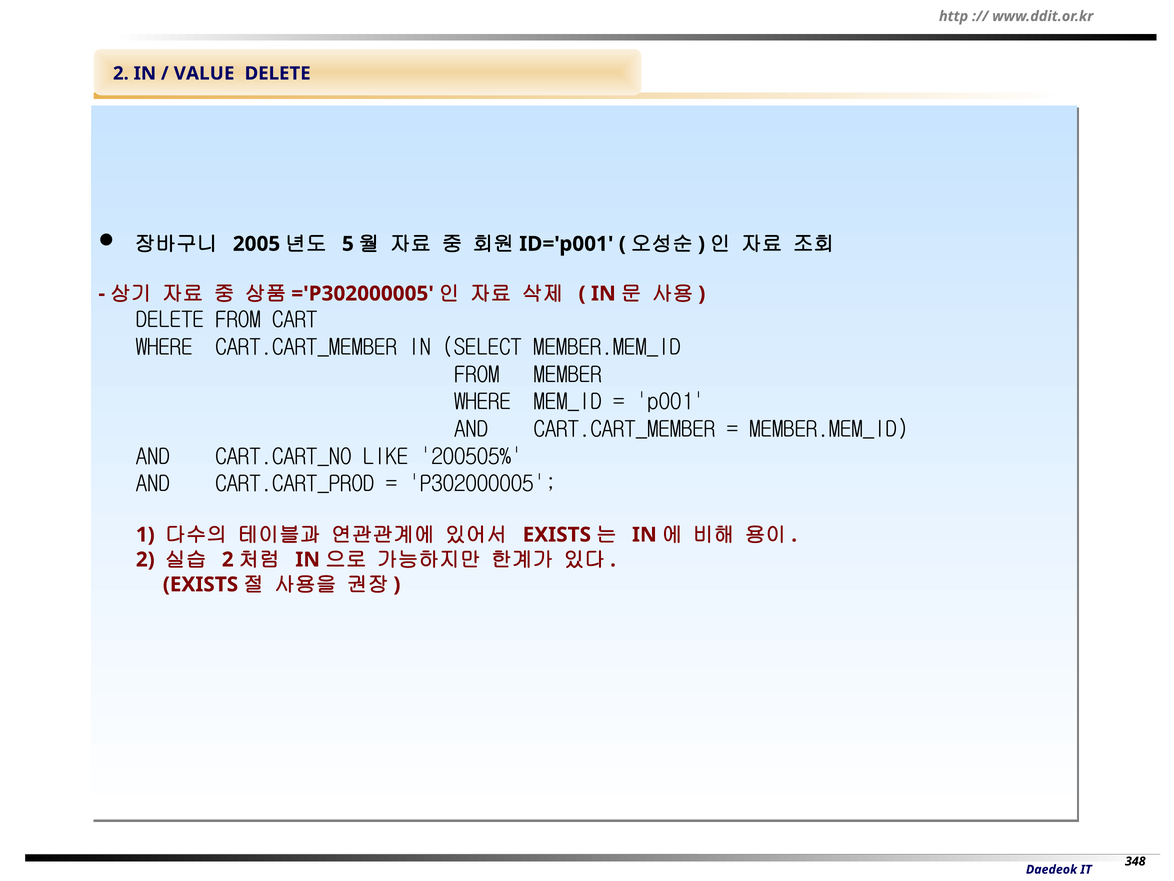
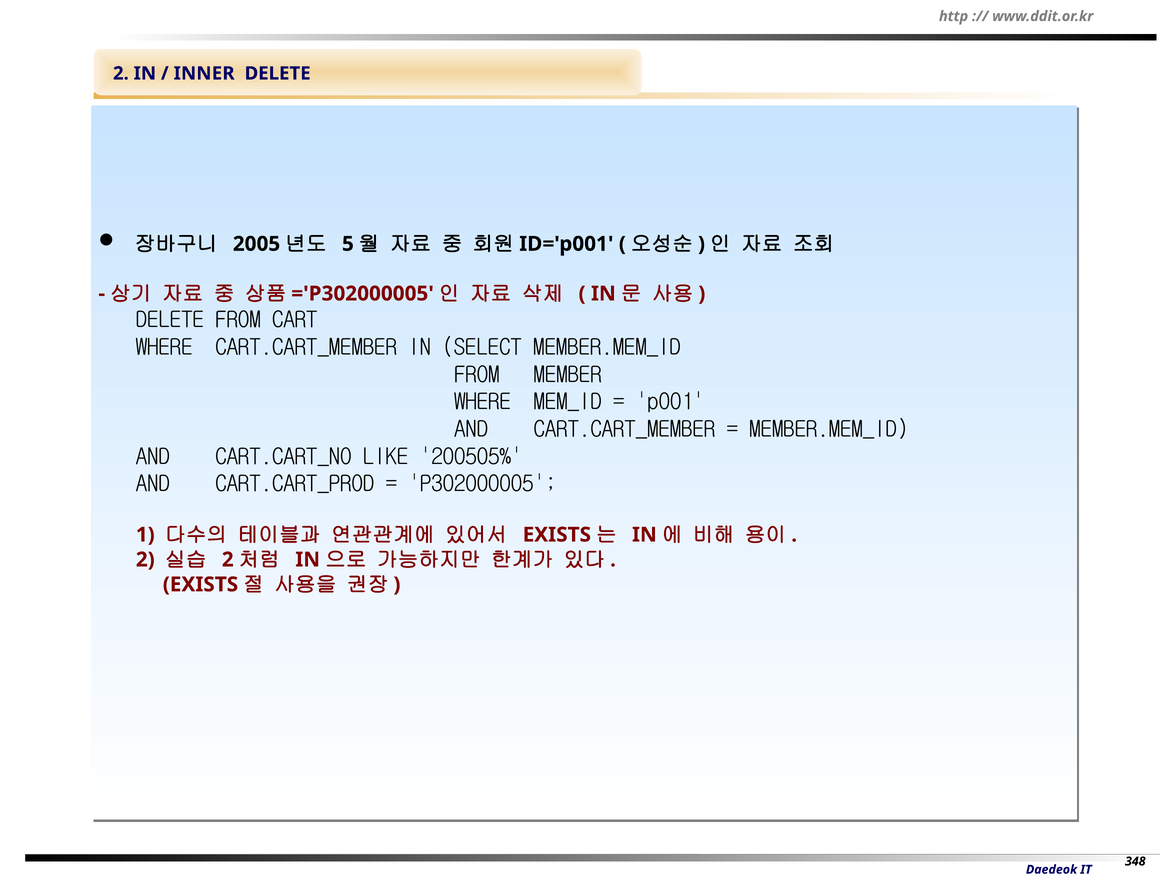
VALUE: VALUE -> INNER (204, 73)
